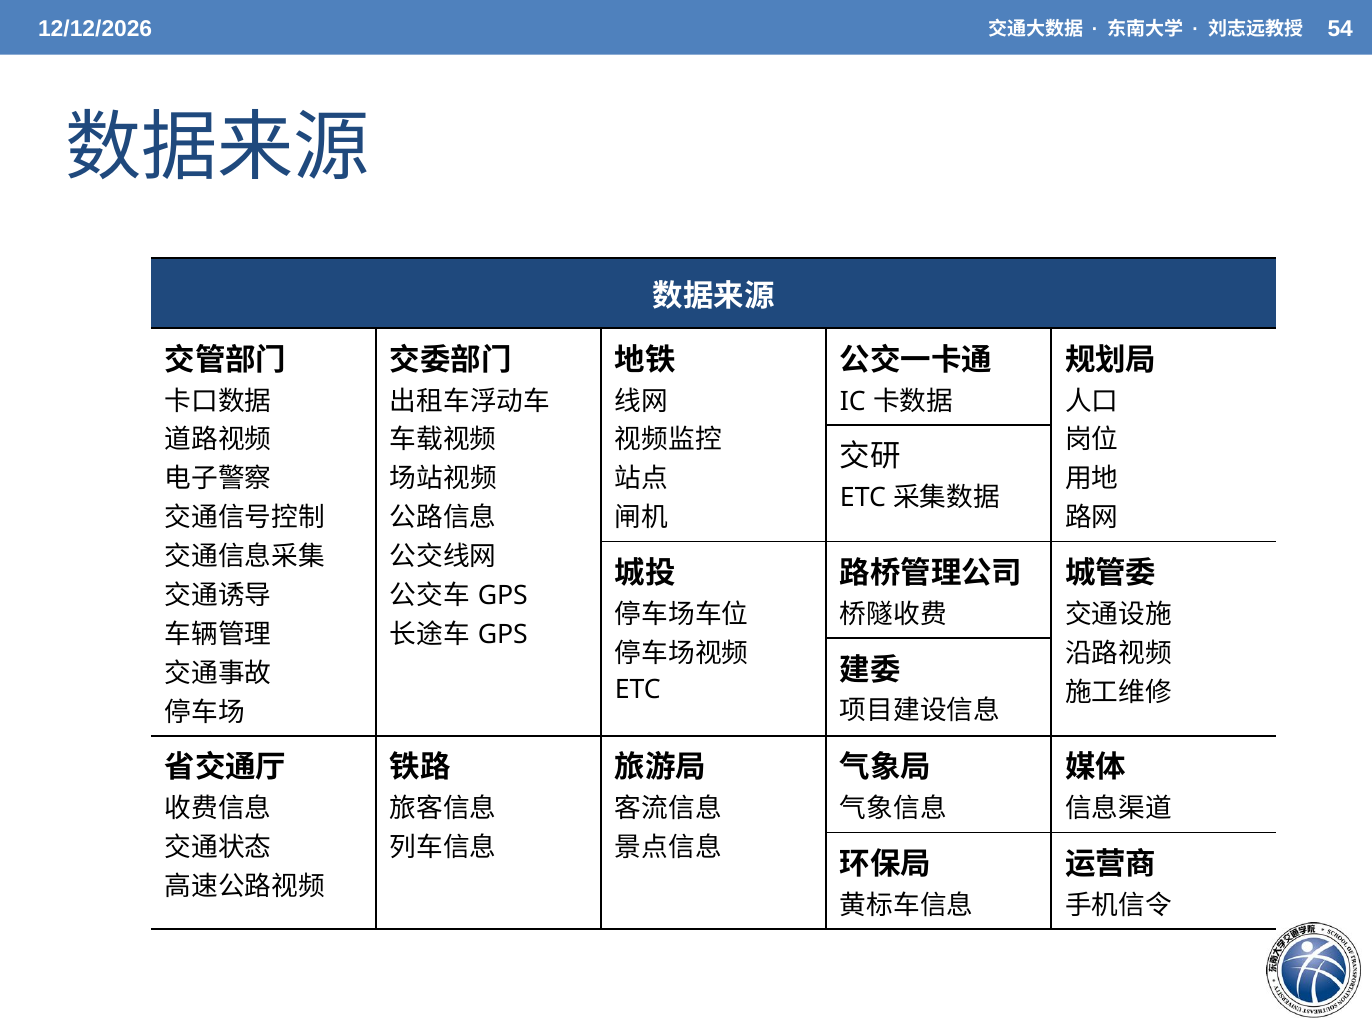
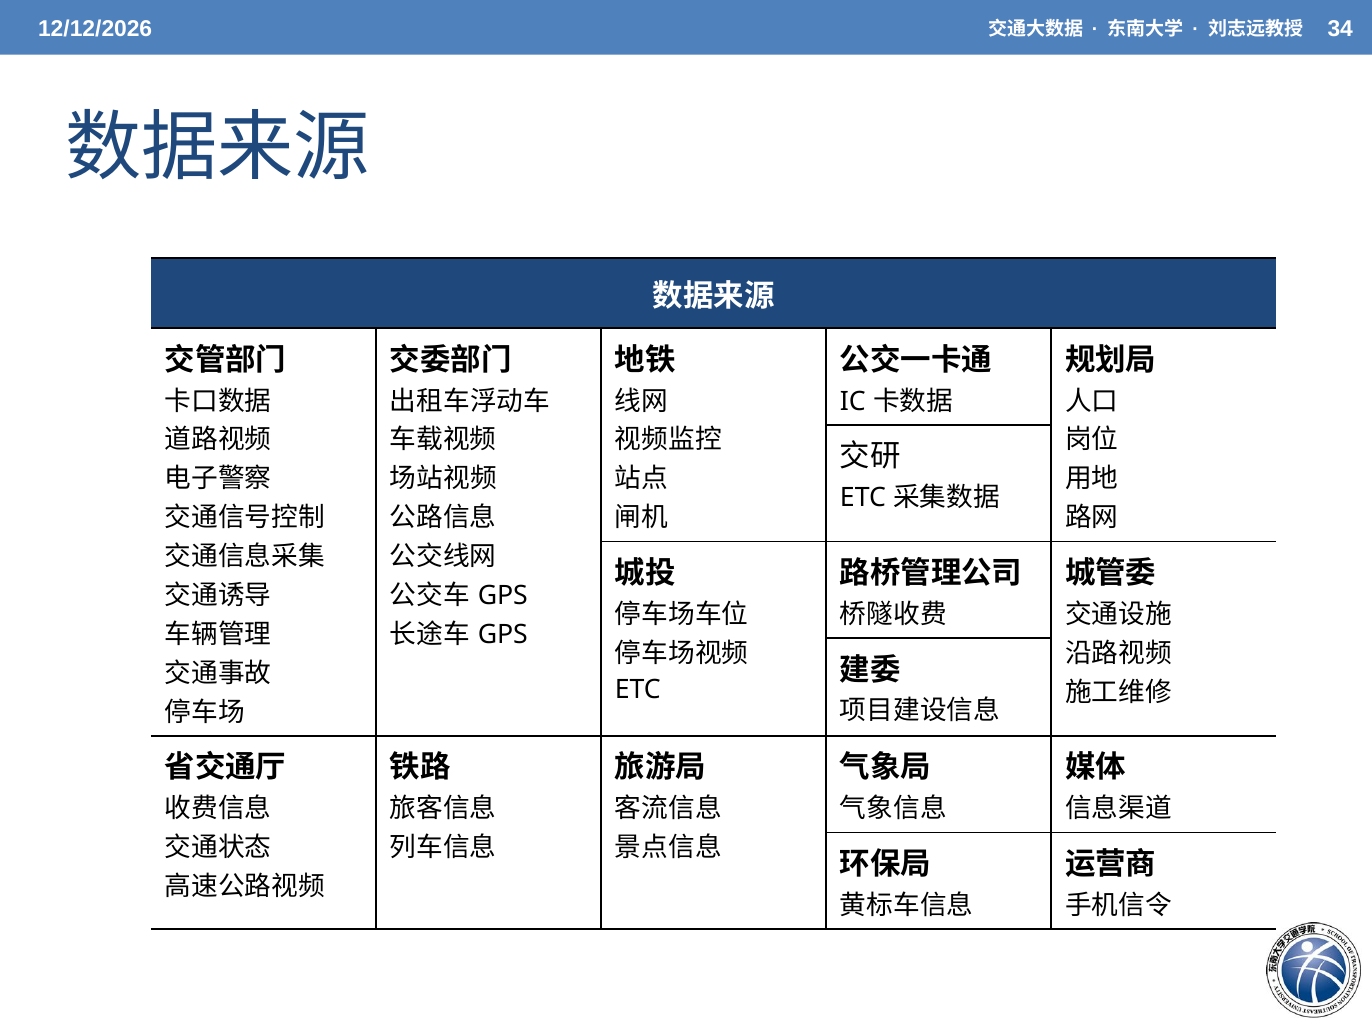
54: 54 -> 34 (1340, 29)
